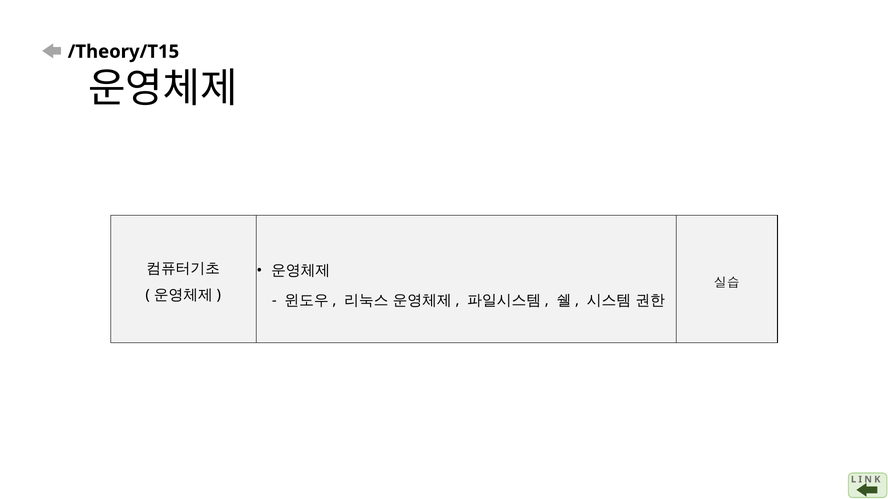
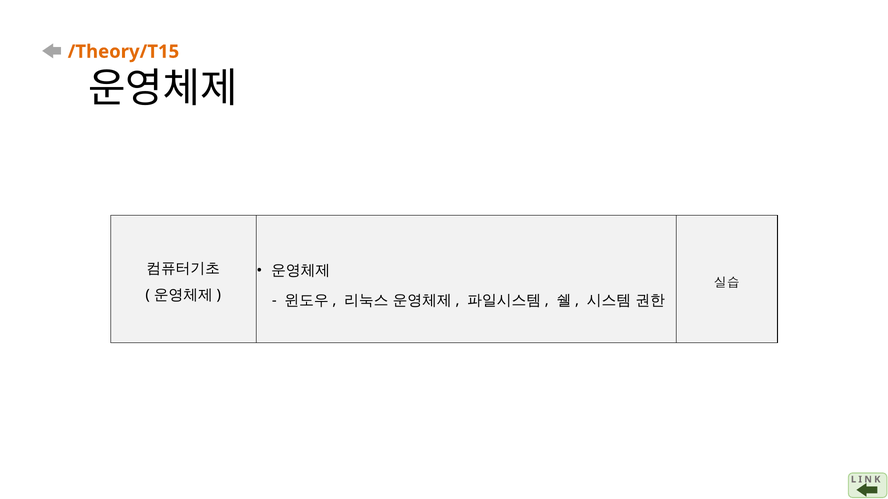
/Theory/T15 colour: black -> orange (123, 52)
